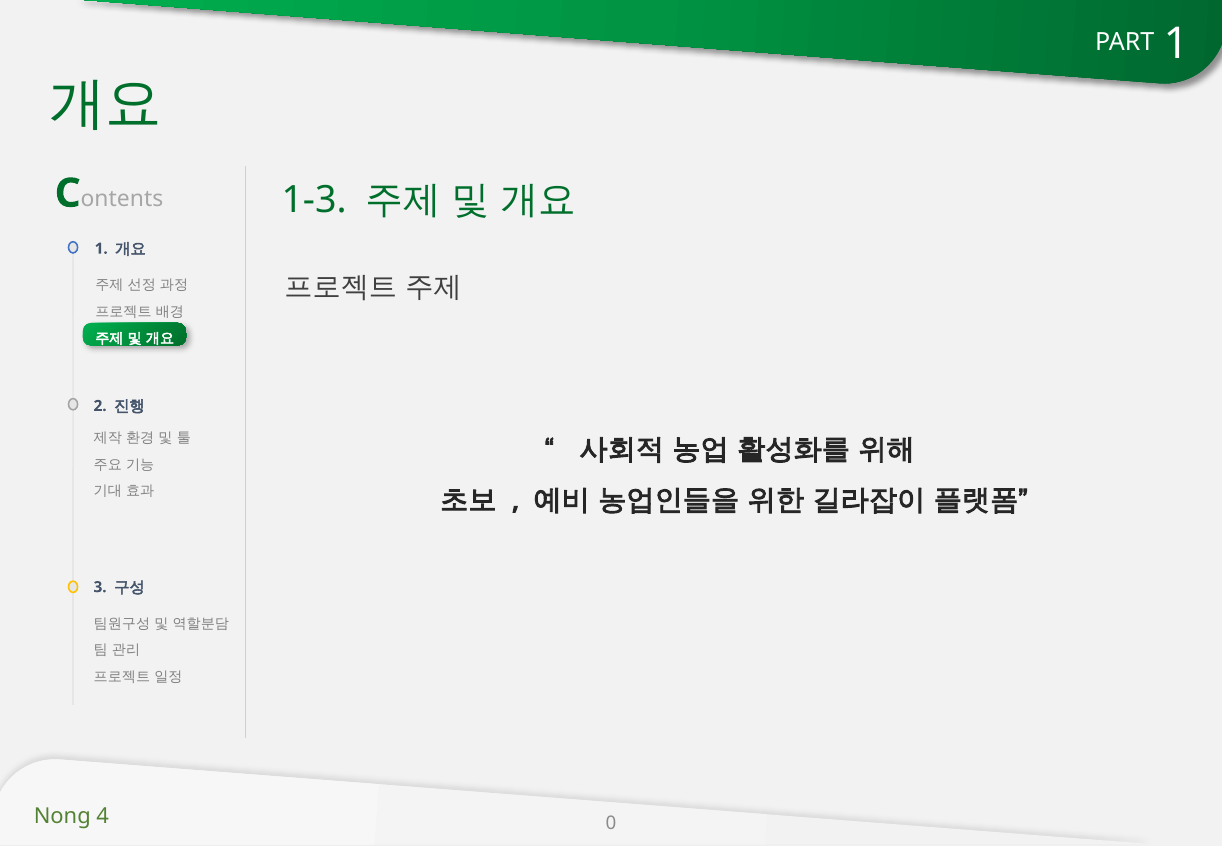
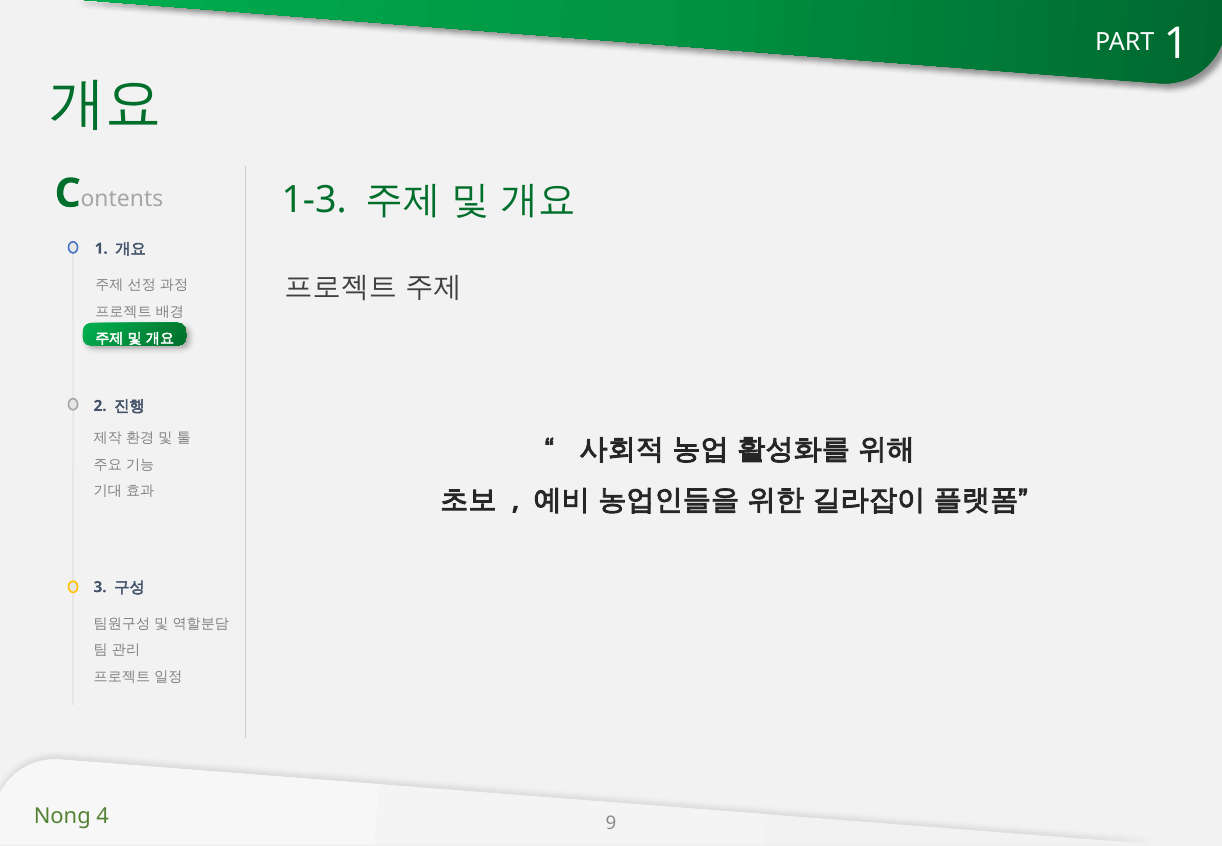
0: 0 -> 9 (611, 823)
